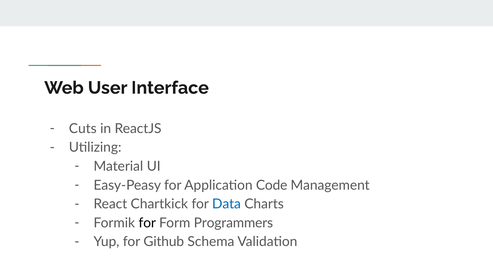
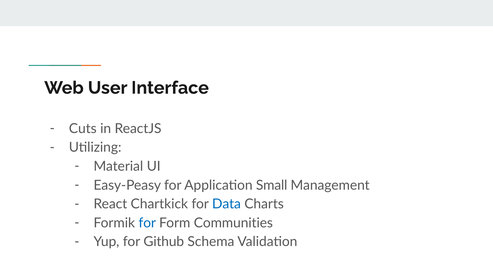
Code: Code -> Small (272, 185)
for colour: black -> blue (147, 223)
Programmers: Programmers -> Communities (233, 223)
